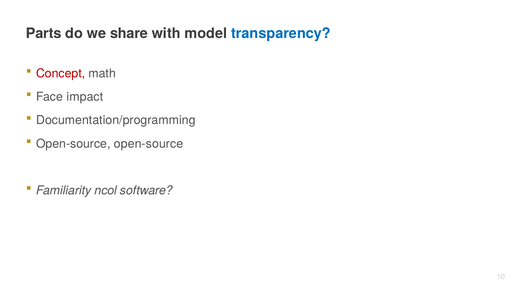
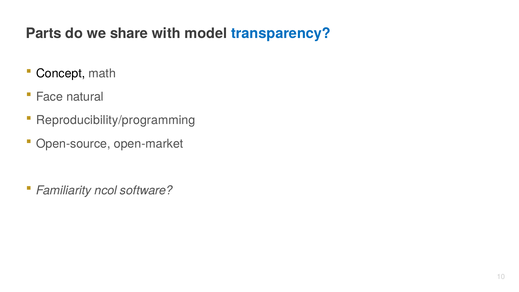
Concept colour: red -> black (61, 74)
impact: impact -> natural (85, 97)
Documentation/programming: Documentation/programming -> Reproducibility/programming (116, 120)
Open-source open-source: open-source -> open-market (149, 144)
